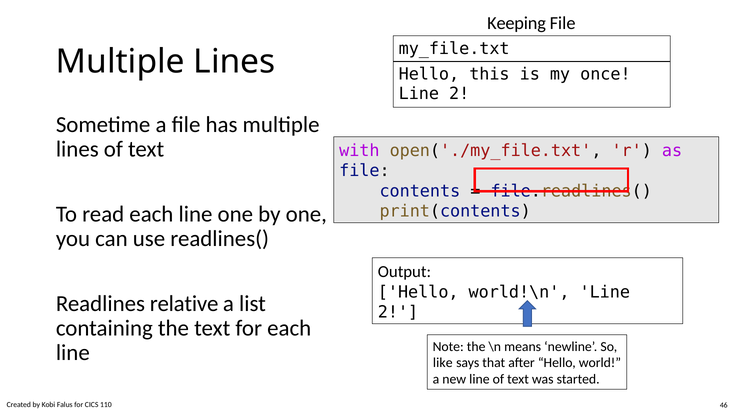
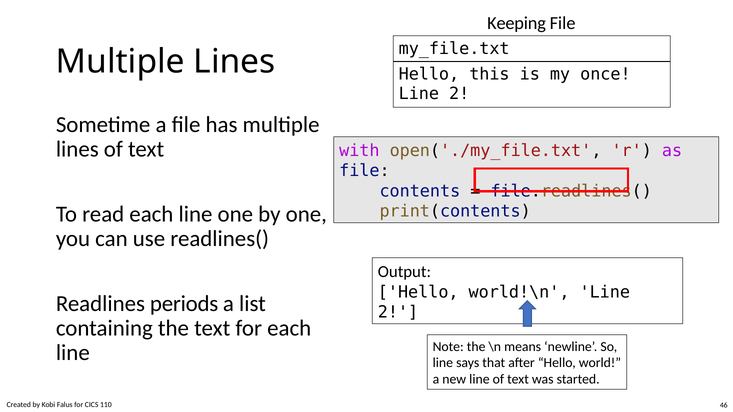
relative: relative -> periods (184, 304)
like: like -> line (443, 363)
